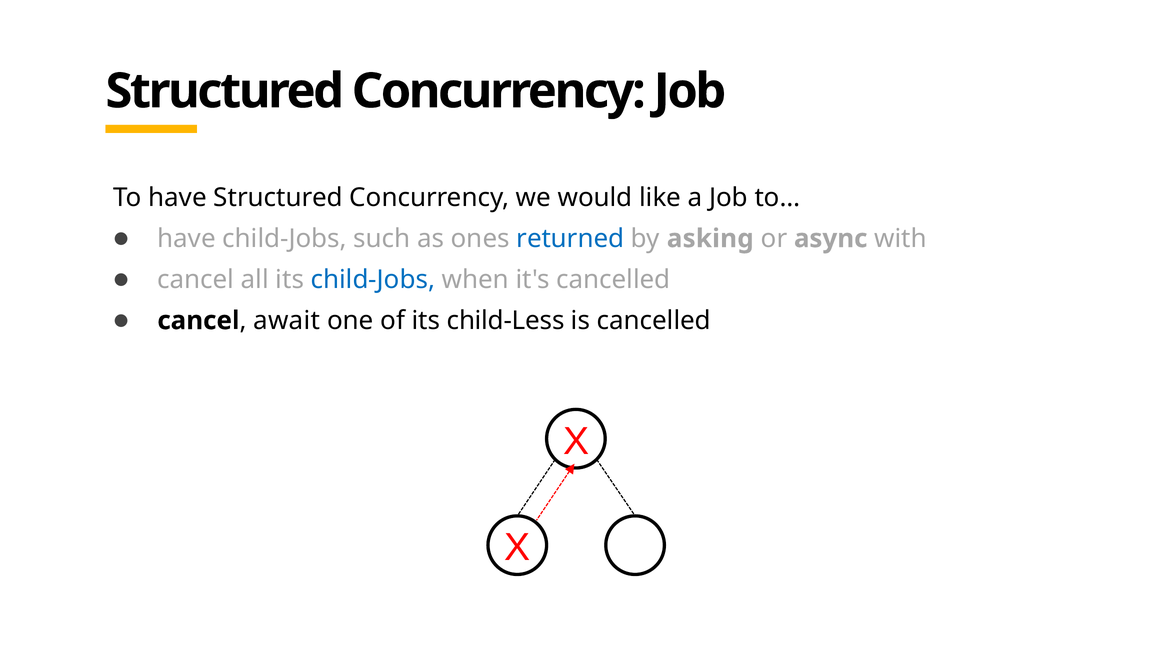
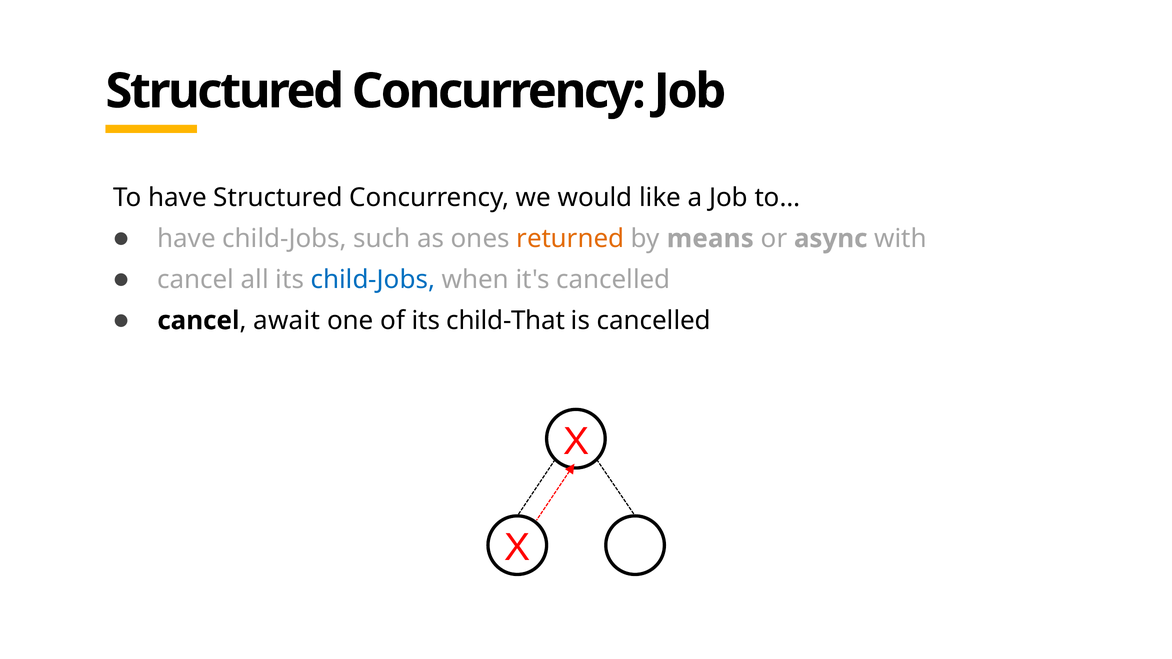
returned colour: blue -> orange (570, 239)
asking: asking -> means (710, 239)
child-Less: child-Less -> child-That (506, 321)
